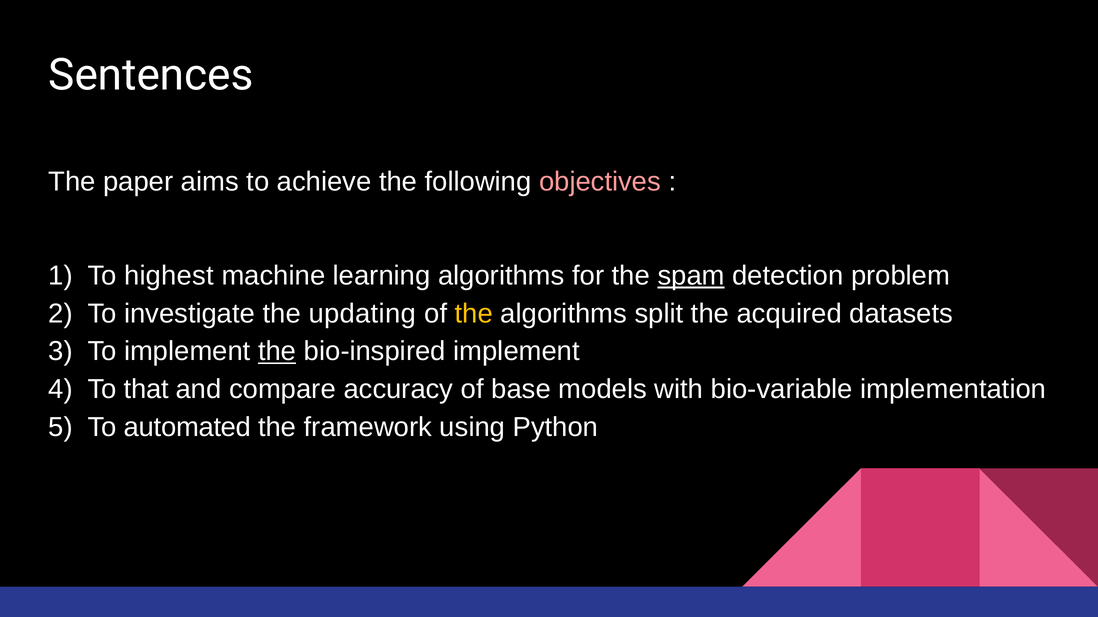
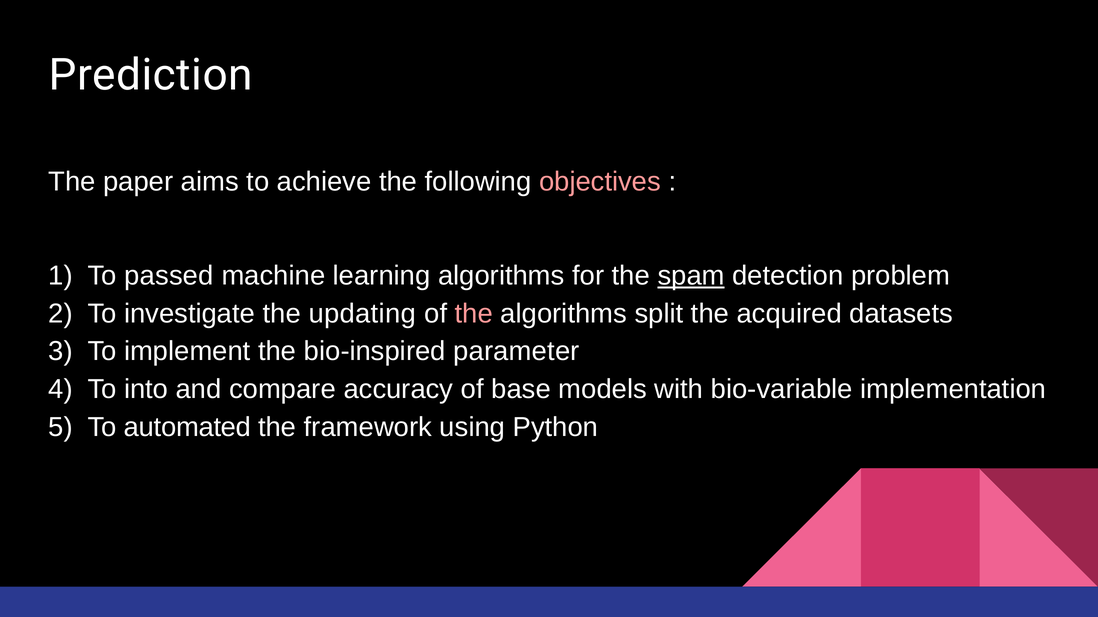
Sentences: Sentences -> Prediction (151, 75)
highest: highest -> passed (169, 276)
the colour: yellow -> pink (474, 314)
the underline: present -> none (277, 352)
bio-inspired implement: implement -> parameter (516, 352)
that: that -> into (146, 390)
